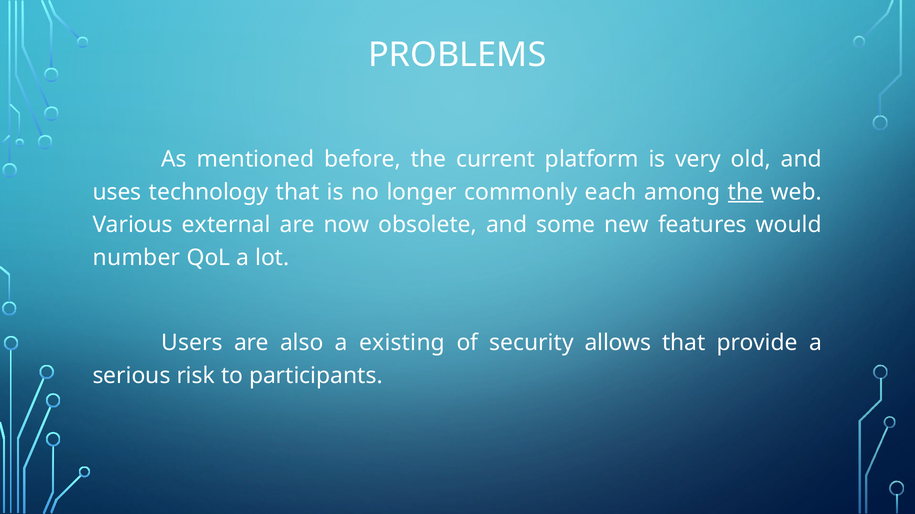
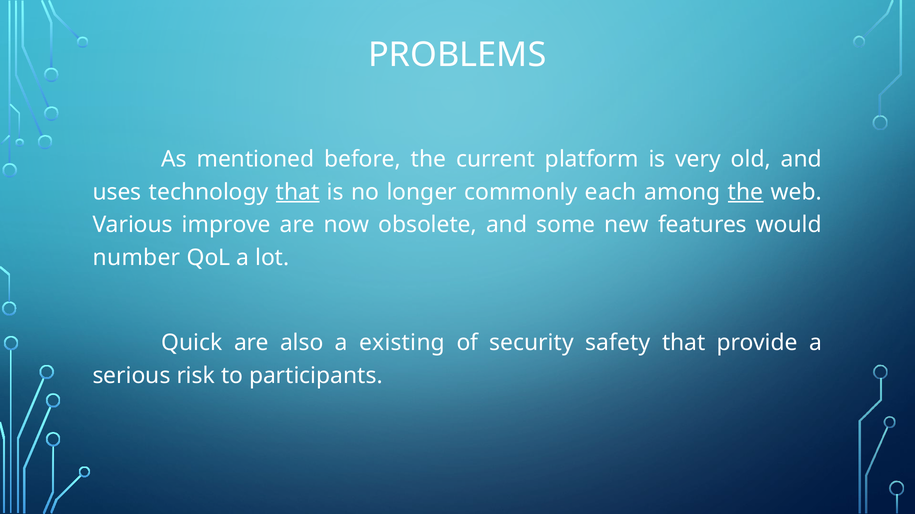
that underline: none -> present (298, 192)
external: external -> improve (226, 225)
Users: Users -> Quick (192, 343)
allows: allows -> safety (618, 343)
